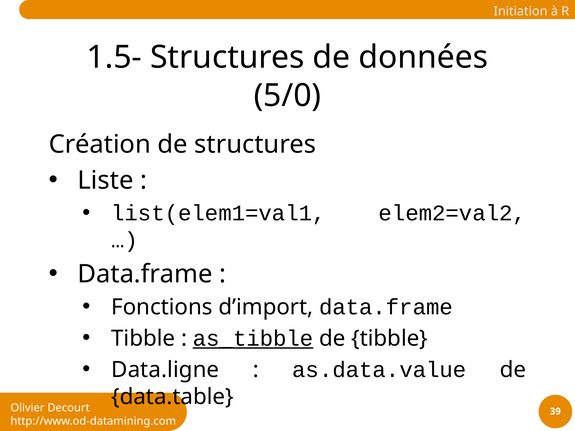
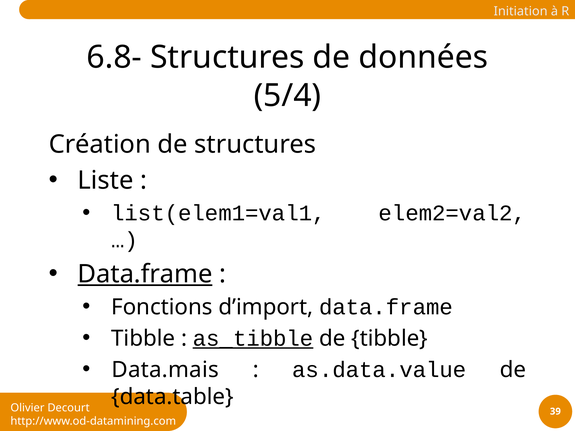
1.5-: 1.5- -> 6.8- (114, 57)
5/0: 5/0 -> 5/4 (288, 96)
Data.frame underline: none -> present (145, 274)
Data.ligne: Data.ligne -> Data.mais (165, 370)
